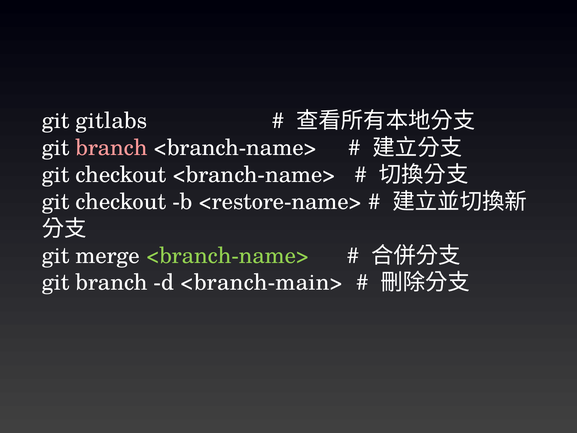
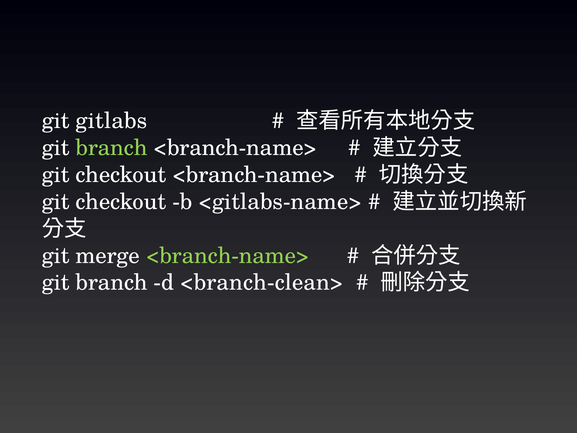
branch colour: pink -> light green (112, 148)
<restore-name>: <restore-name> -> <gitlabs-name> (280, 202)
<branch-main>: <branch-main> -> <branch-clean> (262, 282)
